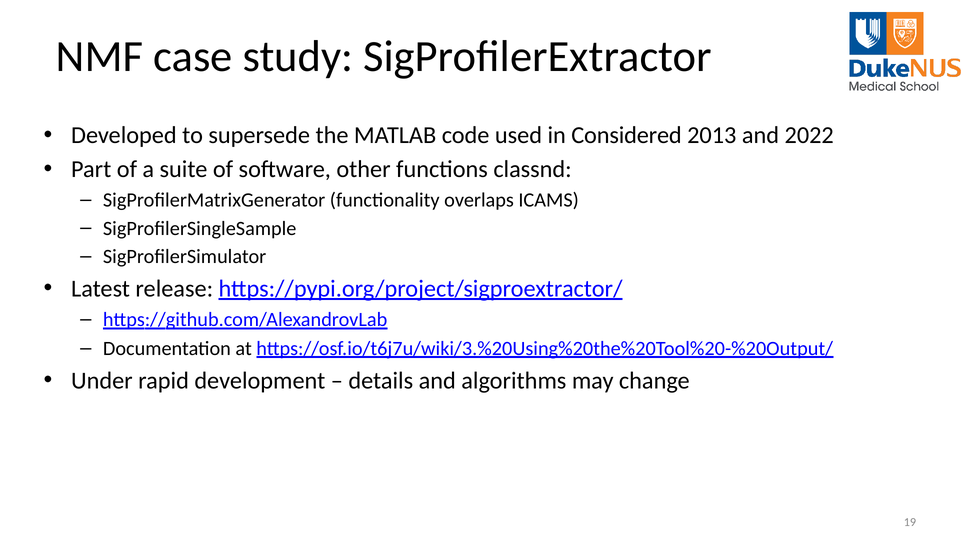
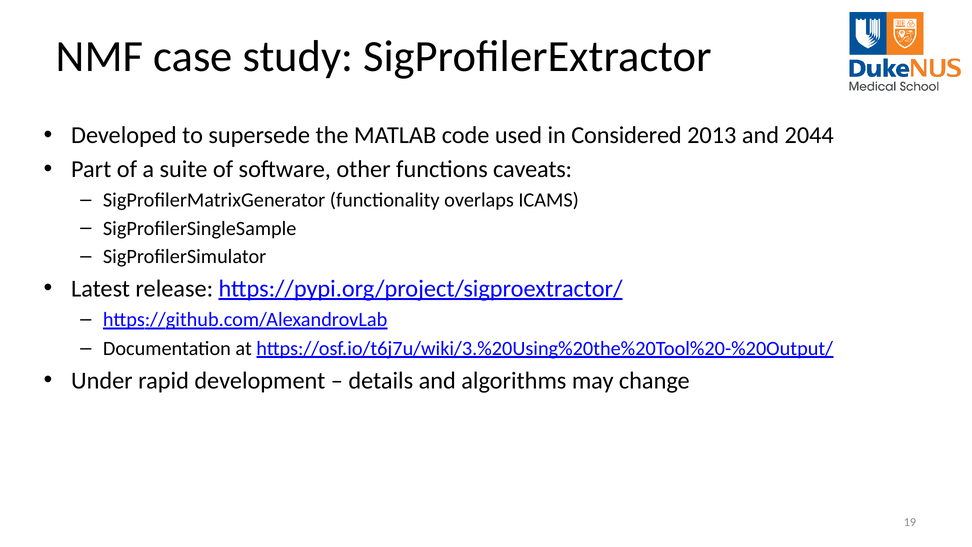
2022: 2022 -> 2044 (809, 135)
classnd: classnd -> caveats (533, 169)
